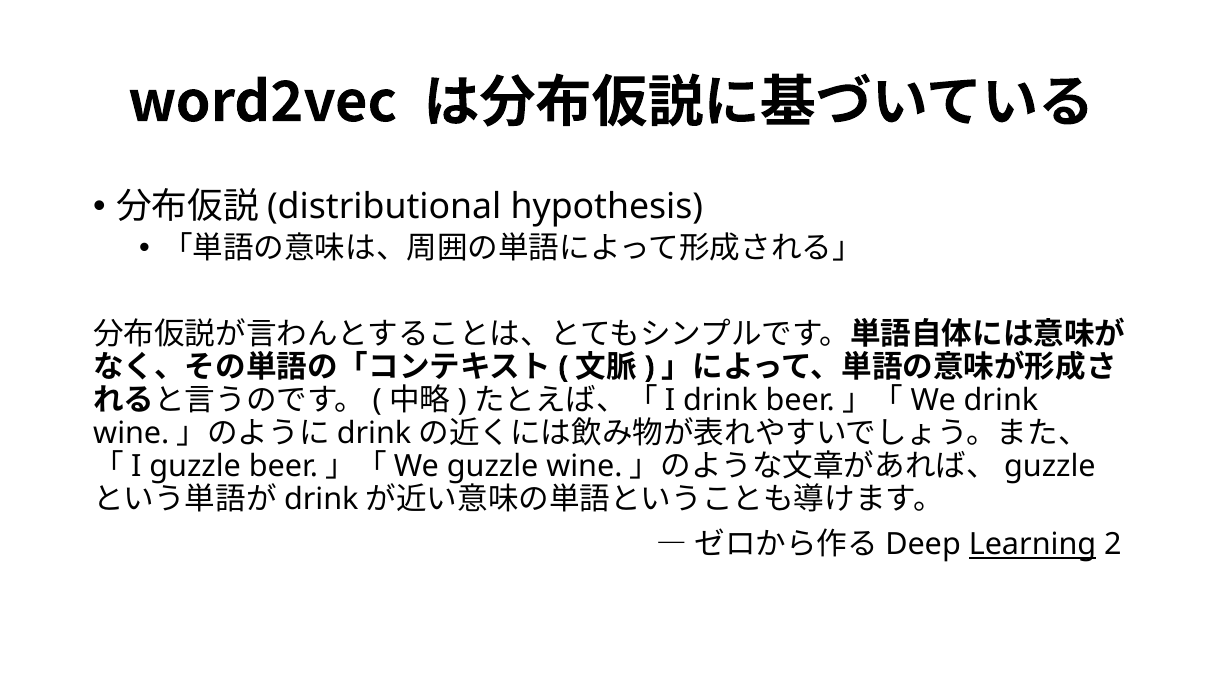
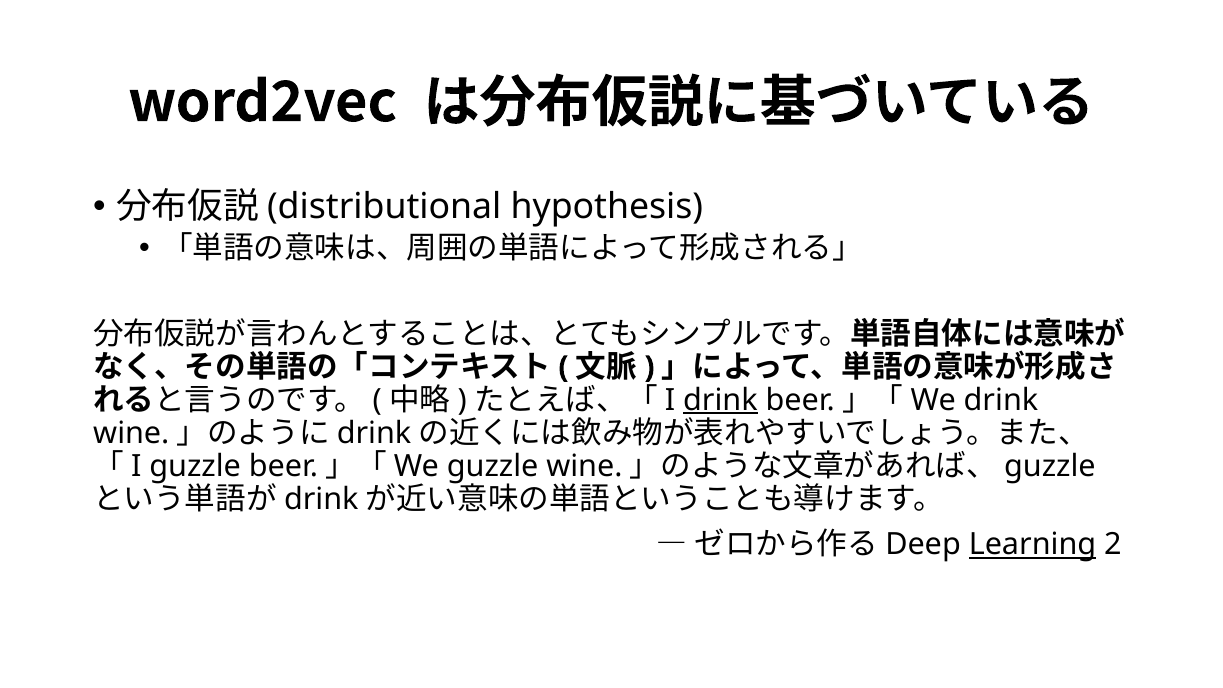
drink underline: none -> present (720, 400)
